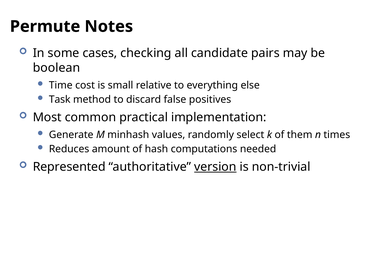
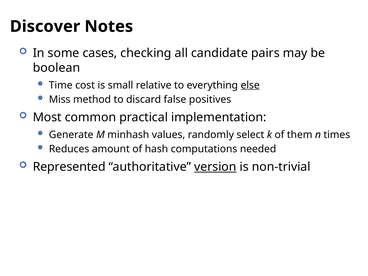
Permute: Permute -> Discover (45, 26)
else underline: none -> present (250, 85)
Task: Task -> Miss (60, 99)
